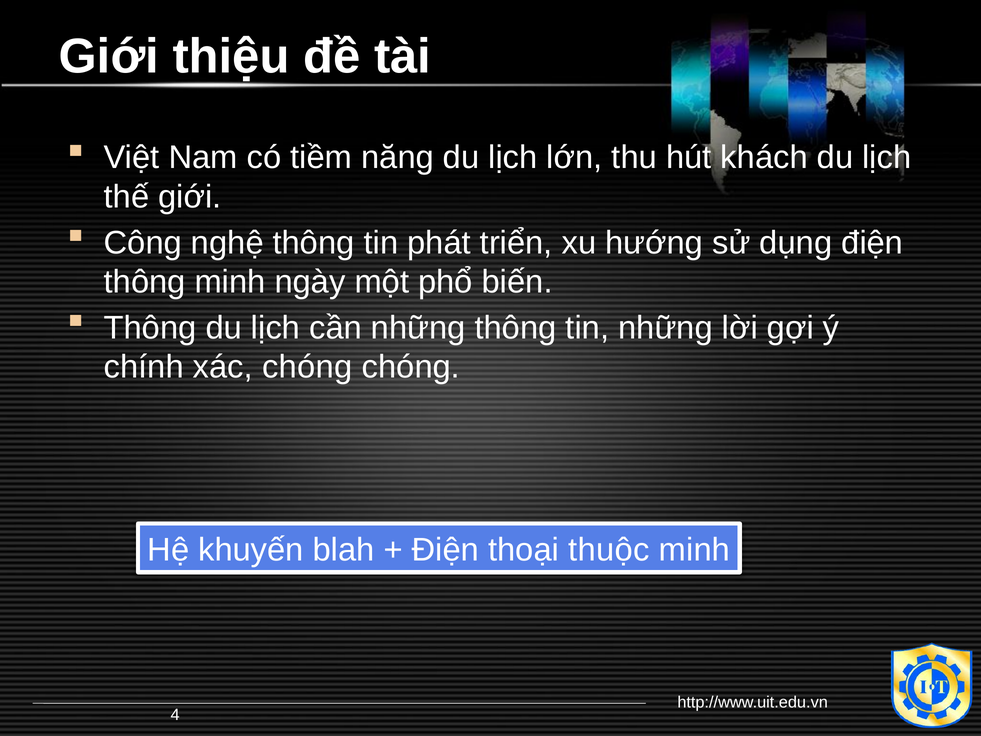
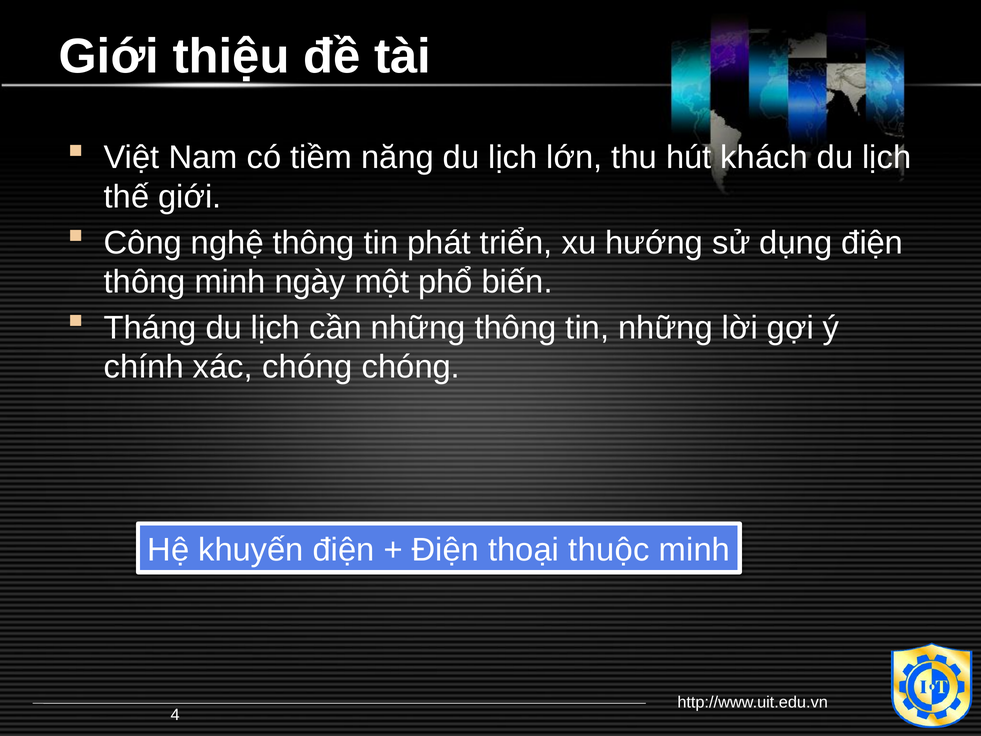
Thông: Thông -> Tháng (150, 328)
khuyến blah: blah -> điện (344, 550)
